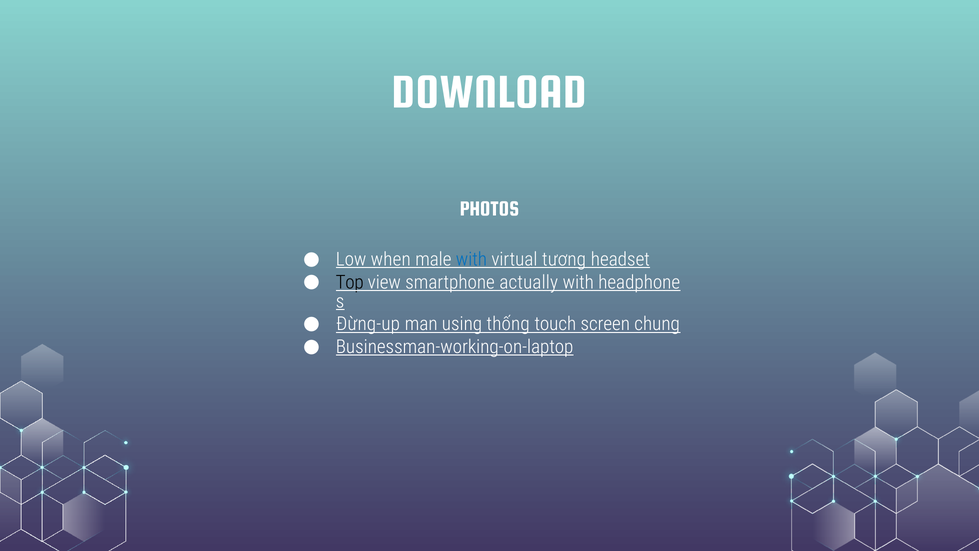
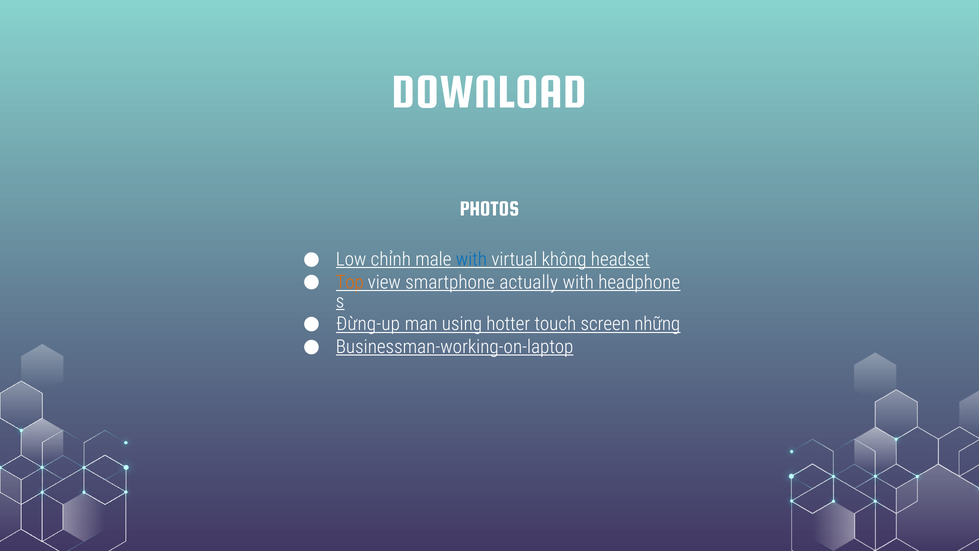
when: when -> chỉnh (391, 259)
tương: tương -> không (564, 259)
Top colour: black -> orange (350, 282)
thống: thống -> hotter (508, 324)
chung: chung -> những (657, 324)
